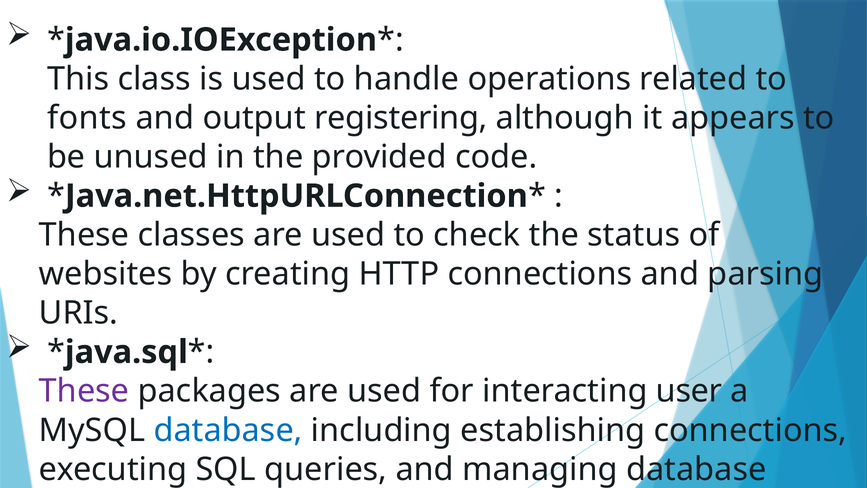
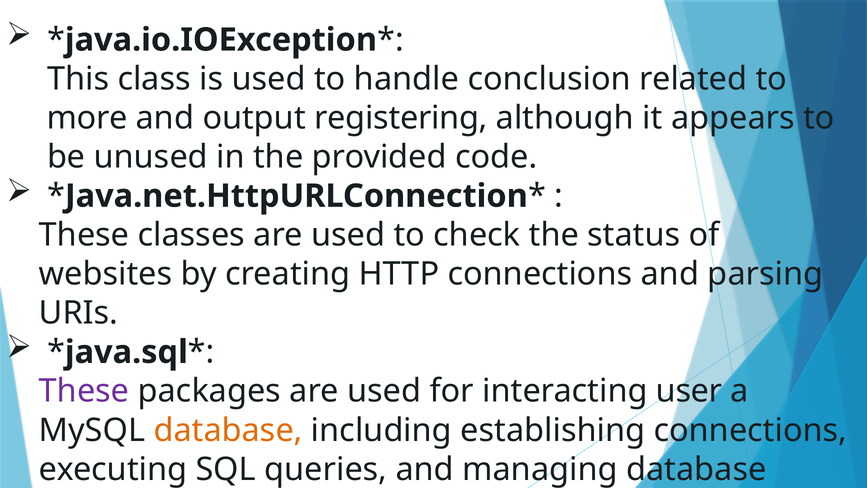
operations: operations -> conclusion (549, 79)
fonts: fonts -> more (87, 118)
database colour: blue -> orange (228, 430)
